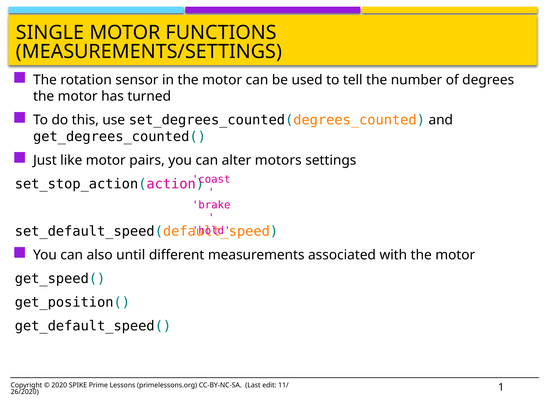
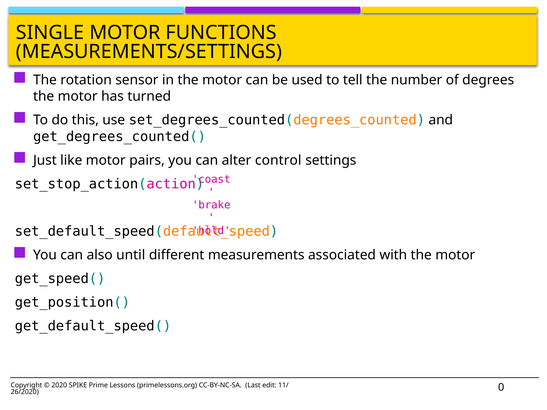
motors: motors -> control (278, 160)
1: 1 -> 0 (501, 388)
